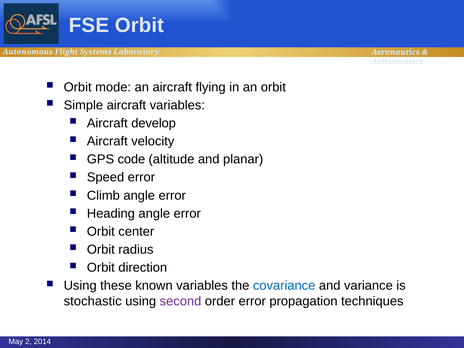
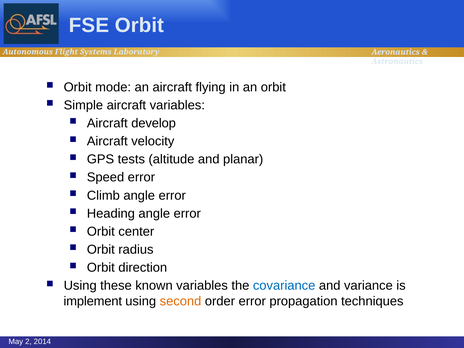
code: code -> tests (131, 159)
stochastic: stochastic -> implement (93, 301)
second colour: purple -> orange (181, 301)
